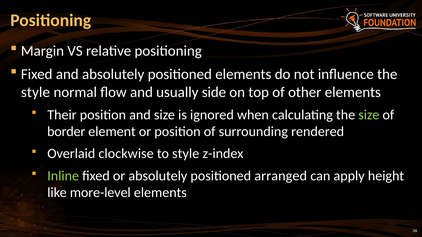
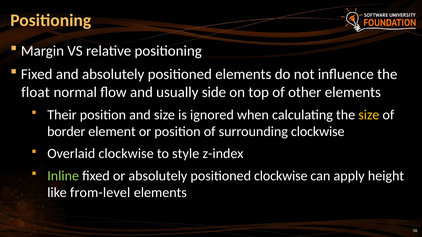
style: style -> float (35, 92)
size colour: light green -> yellow (369, 115)
surrounding rendered: rendered -> clockwise (318, 132)
positioned arranged: arranged -> clockwise (281, 176)
more-level: more-level -> from-level (100, 193)
